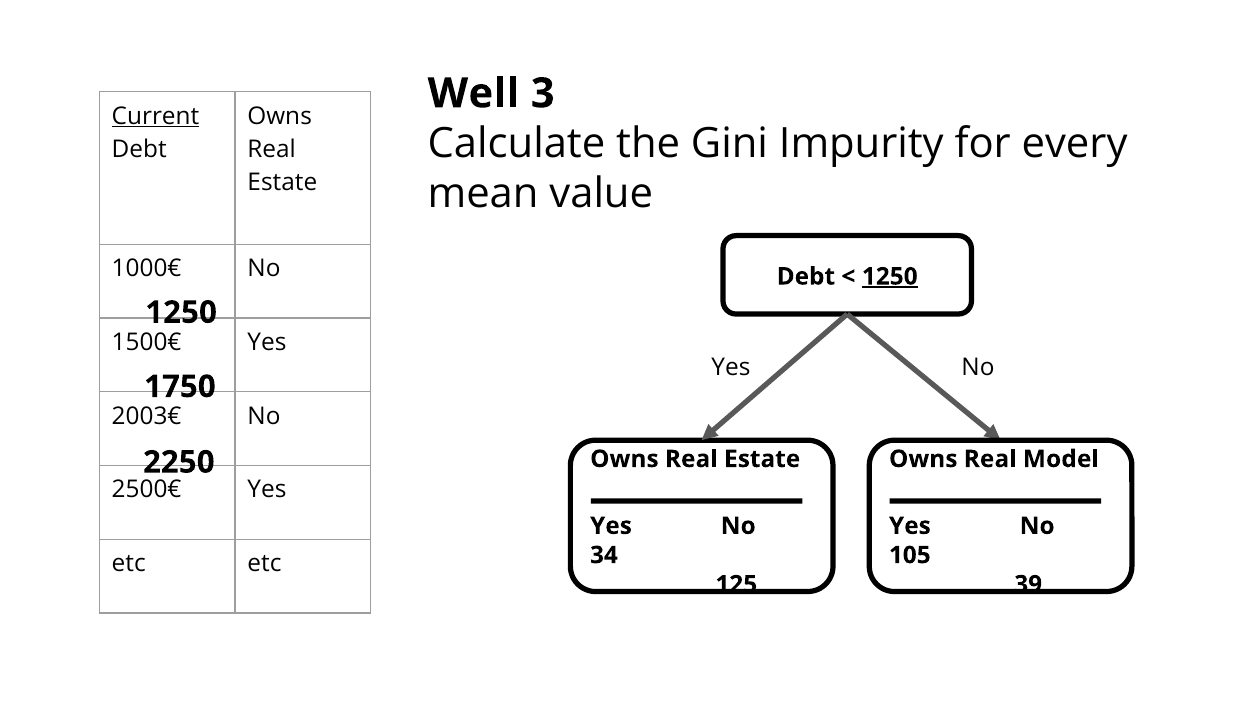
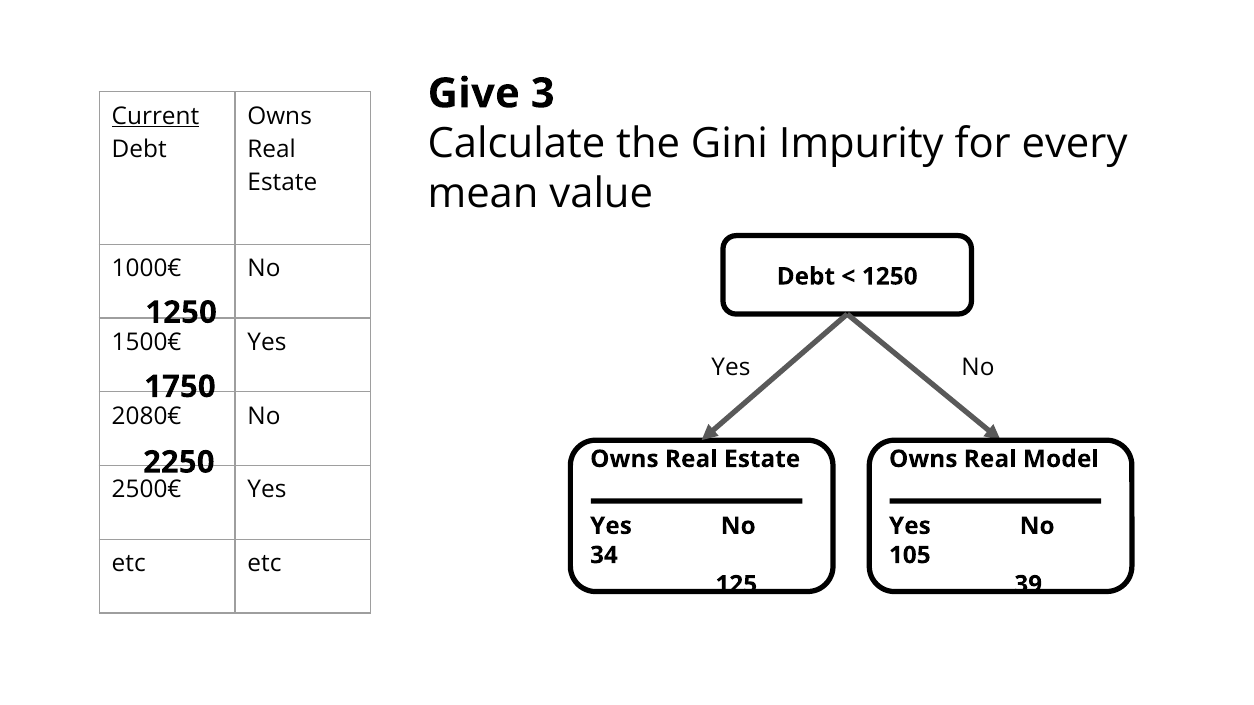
Well: Well -> Give (474, 94)
1250 underline: present -> none (890, 277)
2003€: 2003€ -> 2080€ (147, 416)
